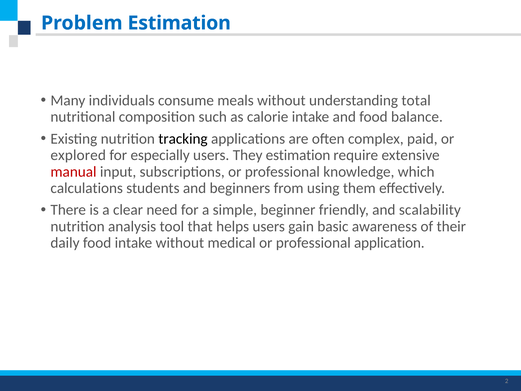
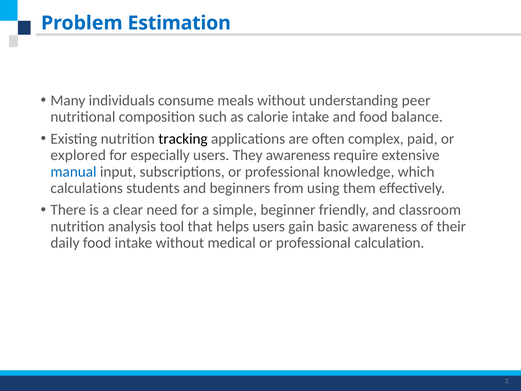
total: total -> peer (416, 100)
They estimation: estimation -> awareness (298, 155)
manual colour: red -> blue (74, 172)
scalability: scalability -> classroom (430, 210)
application: application -> calculation (389, 243)
